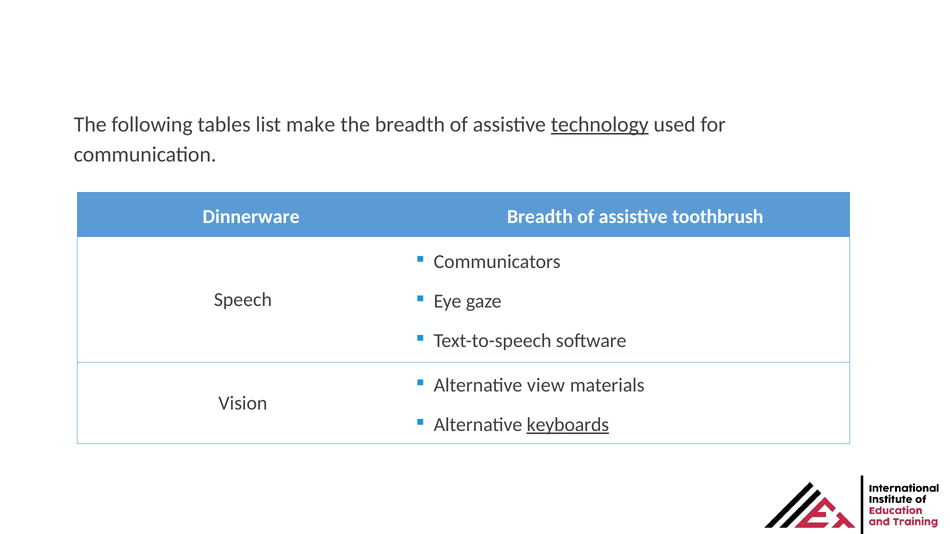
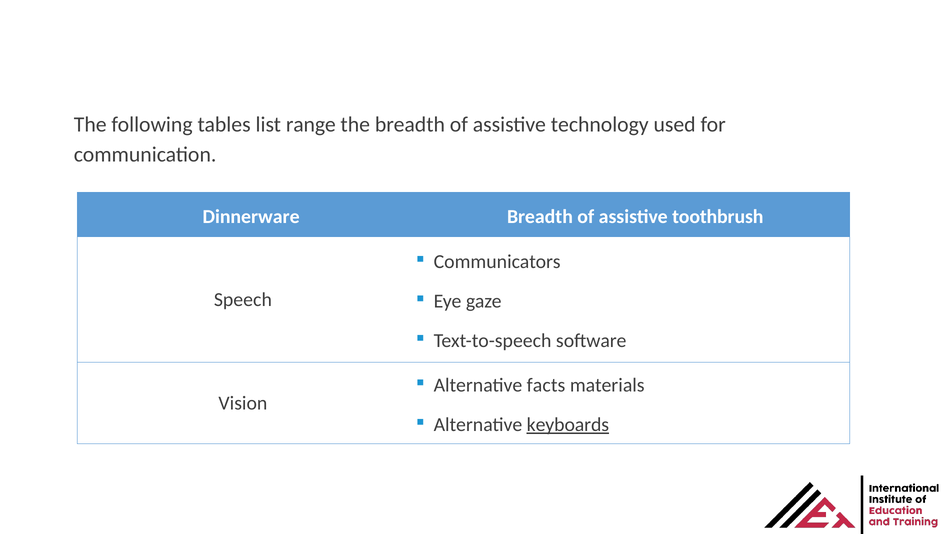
make: make -> range (311, 125)
technology underline: present -> none (600, 125)
view: view -> facts (546, 386)
